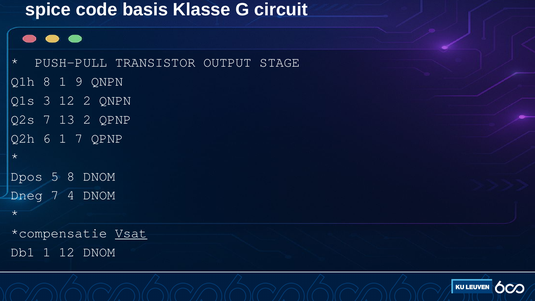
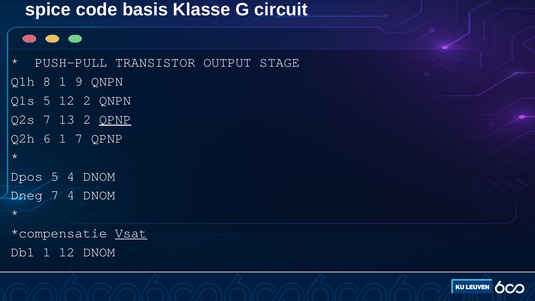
Q1s 3: 3 -> 5 (47, 100)
QPNP underline: none -> present (115, 119)
5 8: 8 -> 4 (71, 176)
